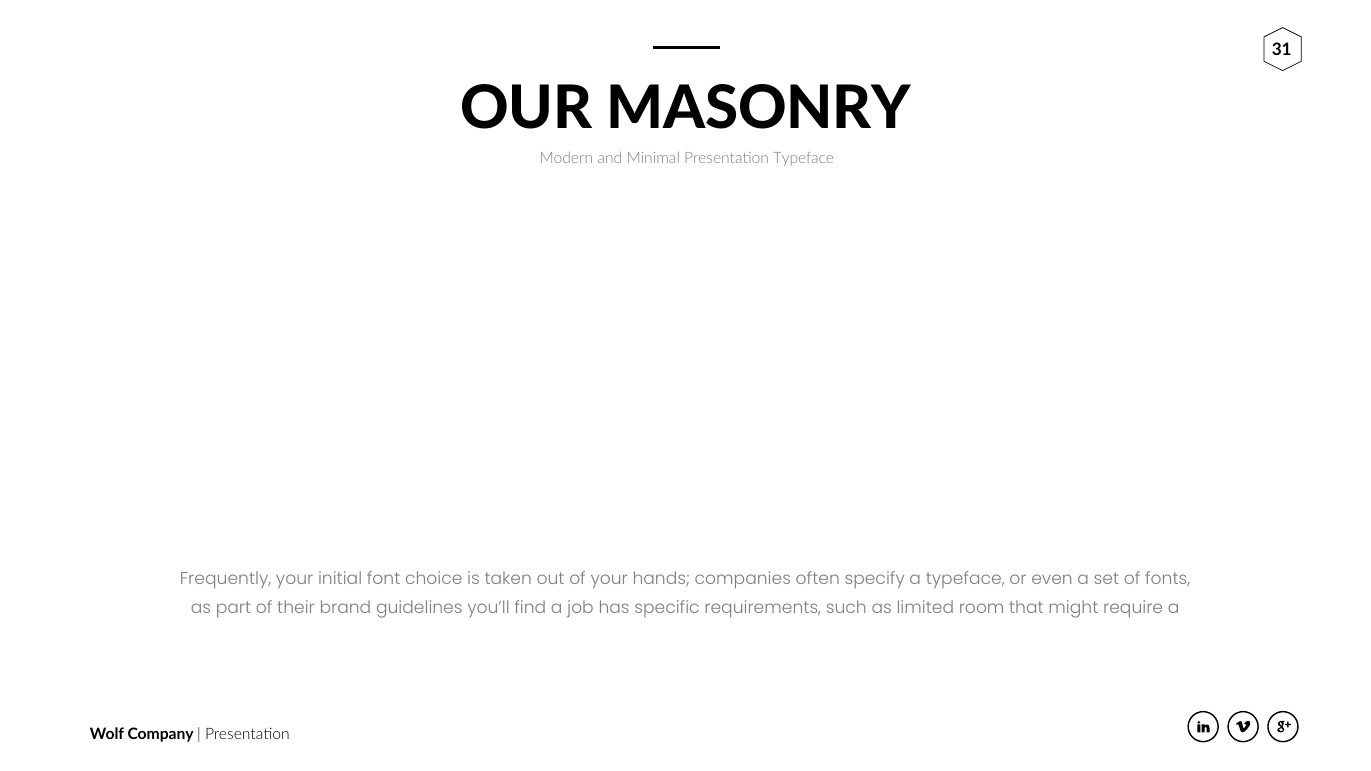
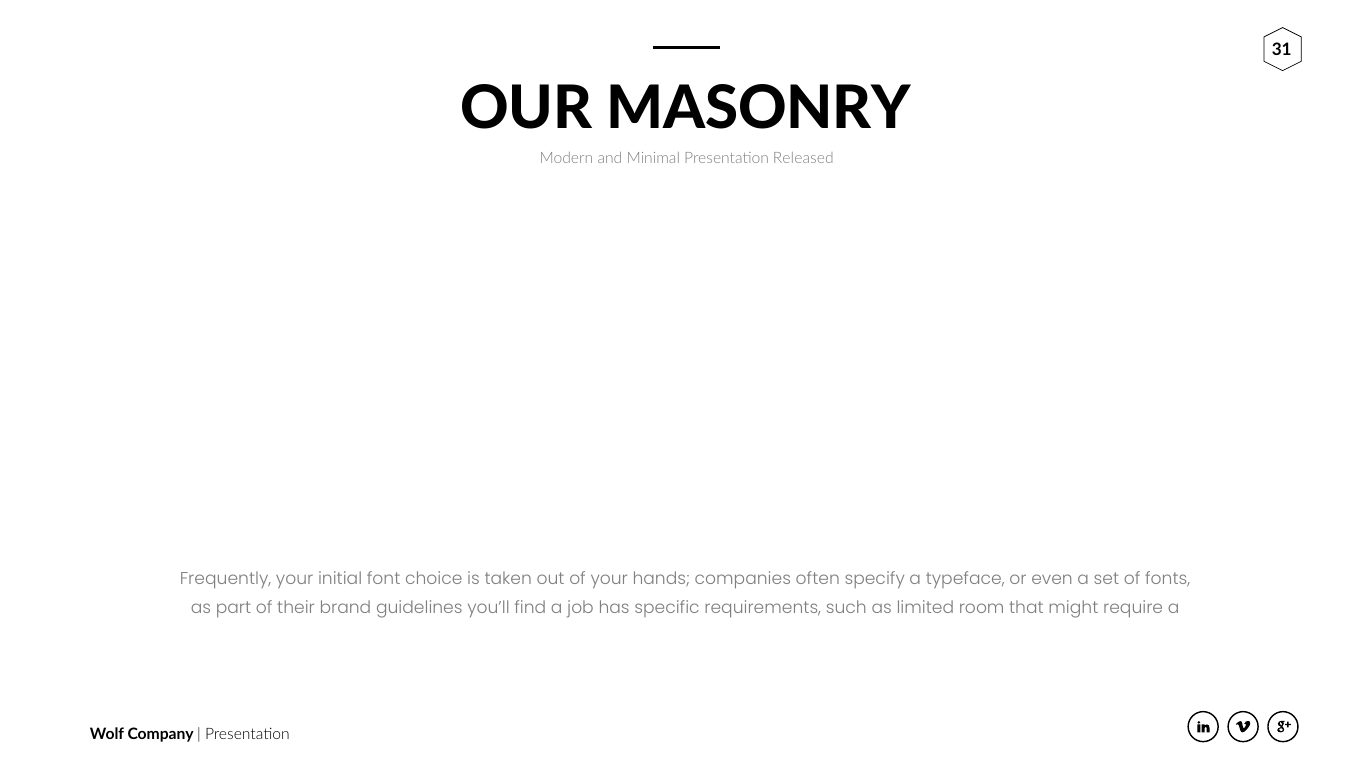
Presentation Typeface: Typeface -> Released (803, 158)
